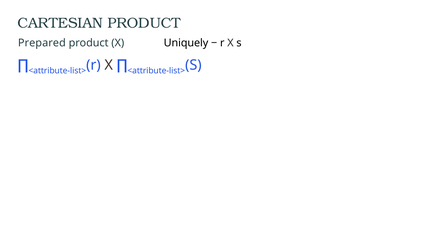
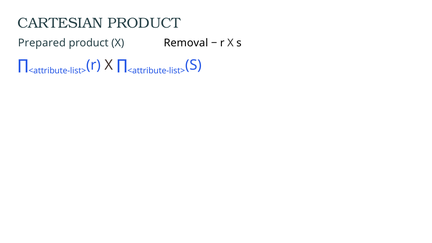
Uniquely: Uniquely -> Removal (186, 43)
